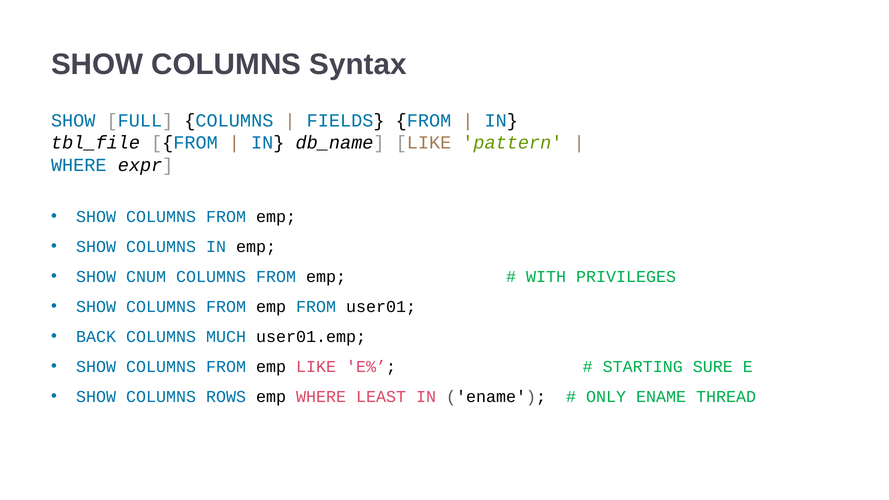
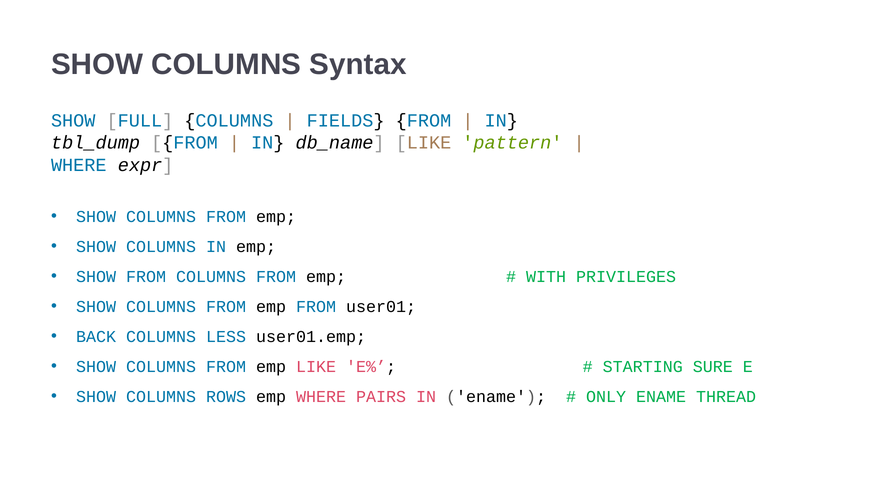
tbl_file: tbl_file -> tbl_dump (96, 143)
SHOW CNUM: CNUM -> FROM (146, 277)
MUCH: MUCH -> LESS (226, 337)
LEAST: LEAST -> PAIRS (381, 397)
